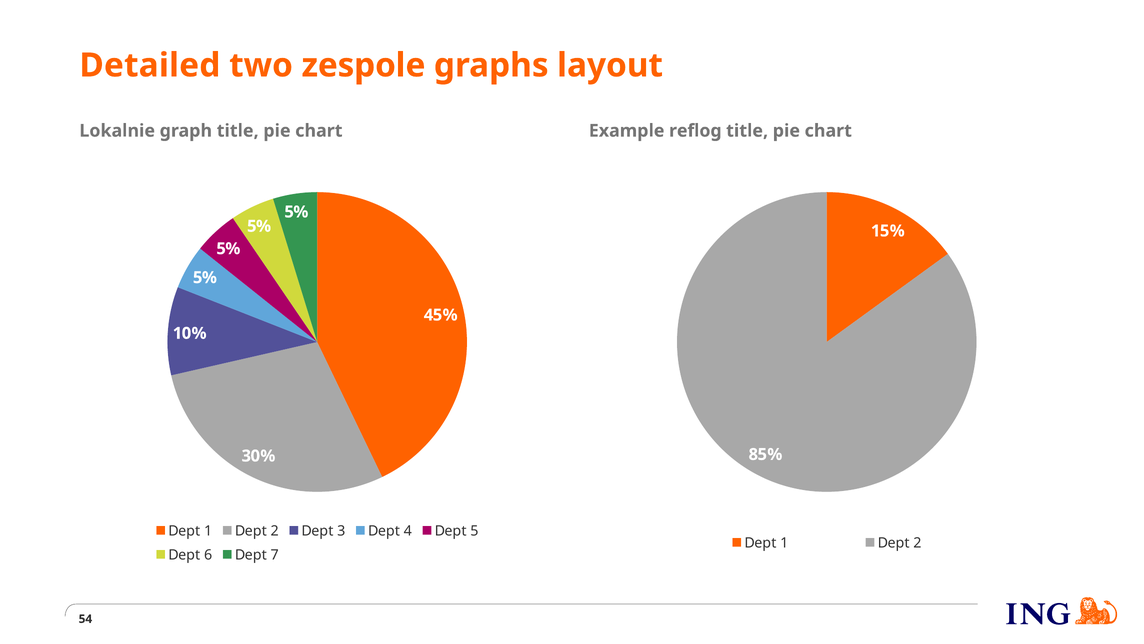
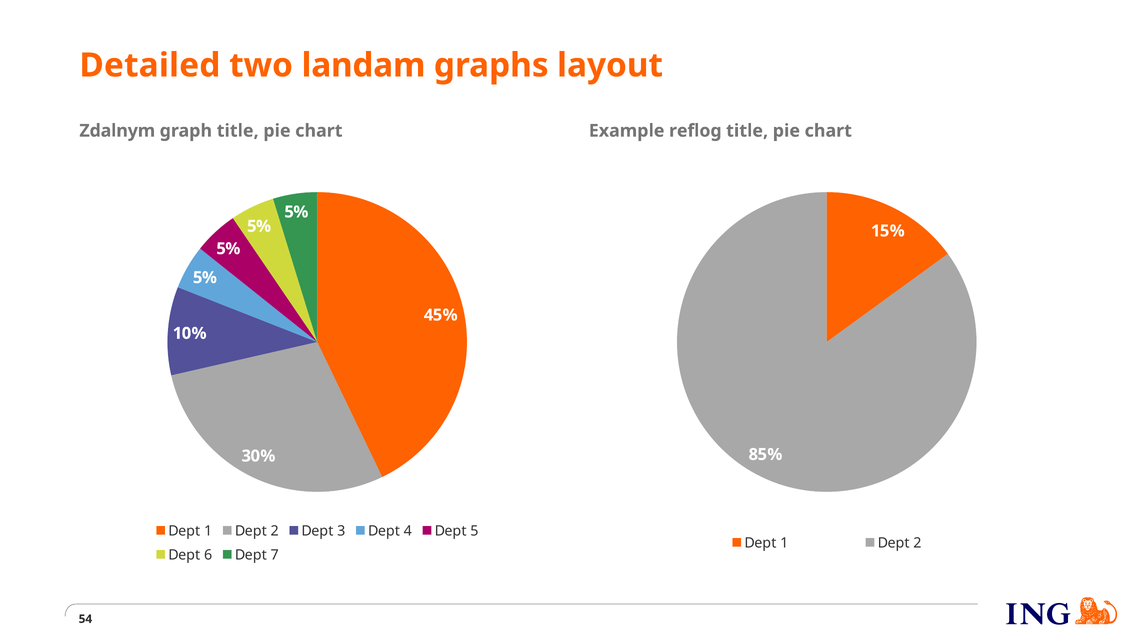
zespole: zespole -> landam (364, 65)
Lokalnie: Lokalnie -> Zdalnym (117, 131)
